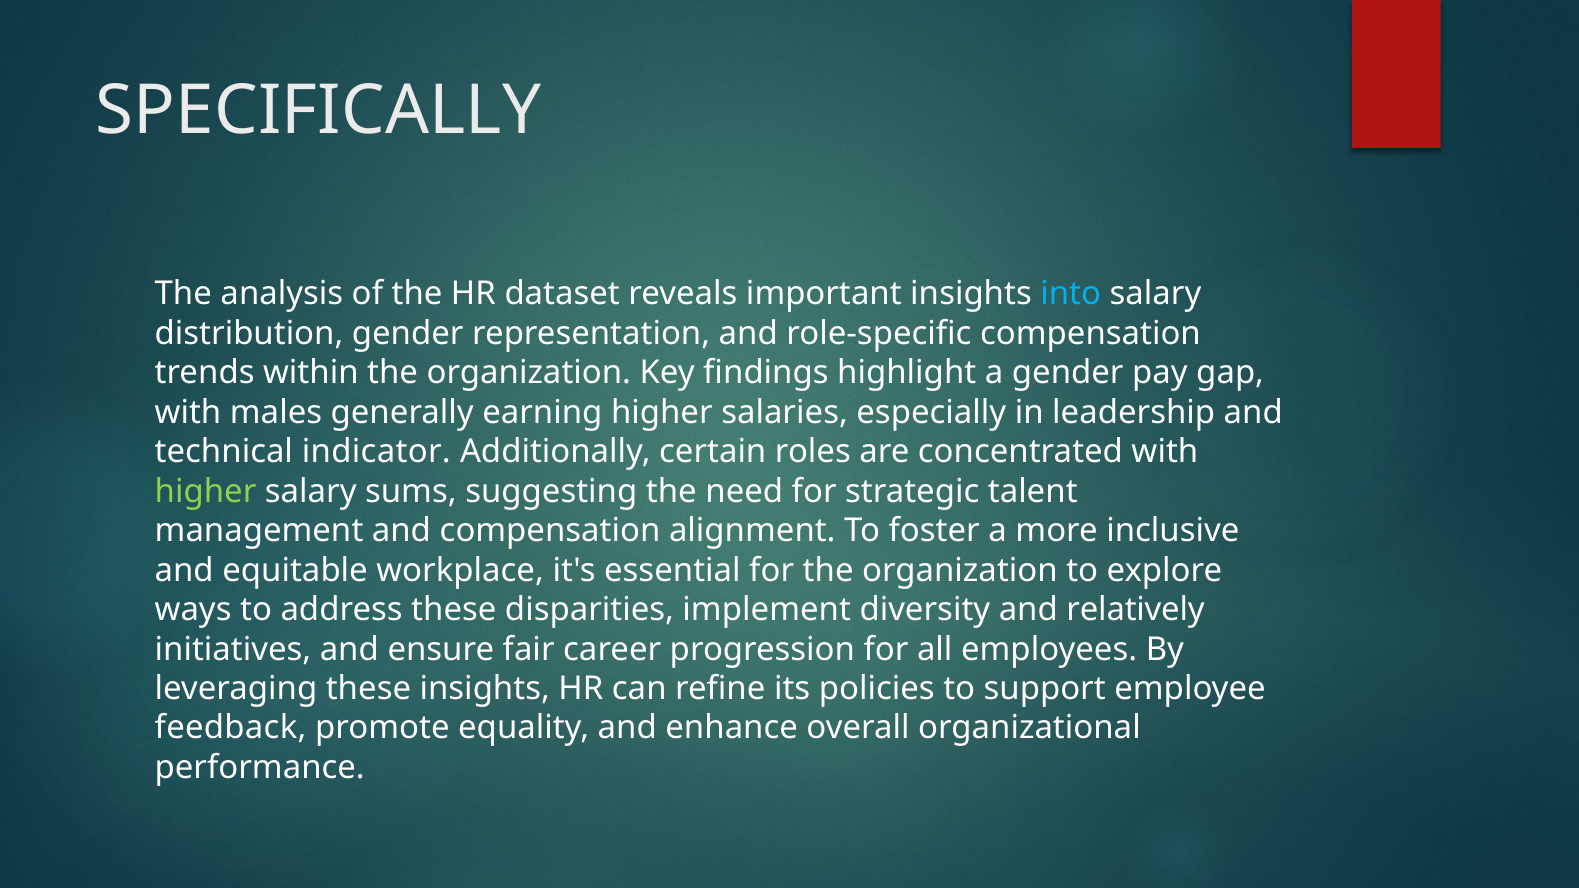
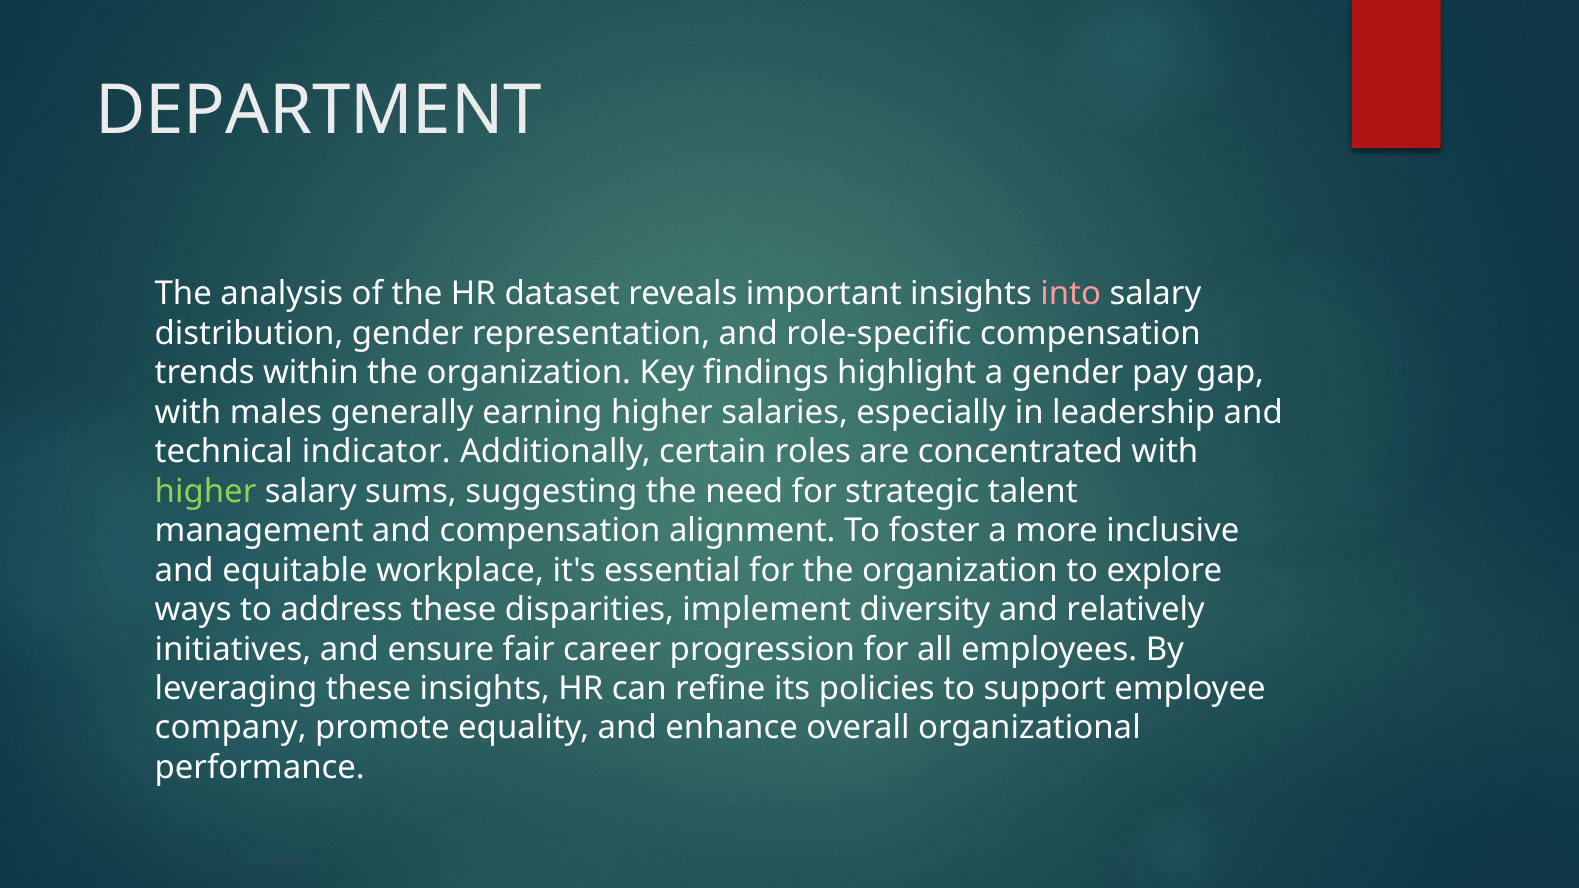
SPECIFICALLY: SPECIFICALLY -> DEPARTMENT (319, 111)
into colour: light blue -> pink (1071, 294)
feedback: feedback -> company (231, 728)
